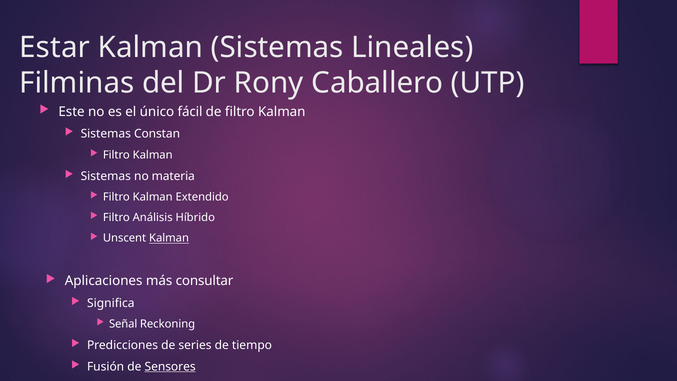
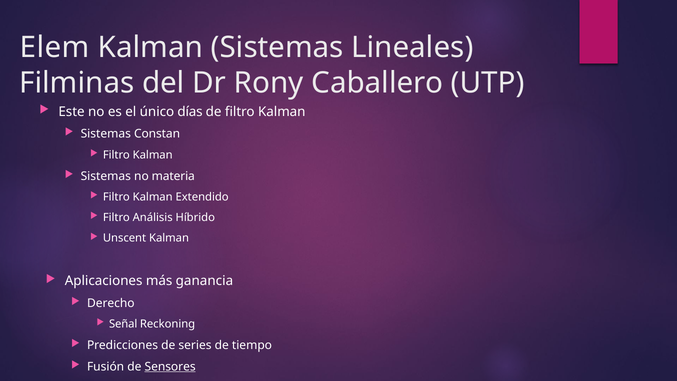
Estar: Estar -> Elem (55, 48)
fácil: fácil -> días (190, 112)
Kalman underline: present -> none (169, 238)
consultar: consultar -> ganancia (204, 281)
Significa: Significa -> Derecho (111, 303)
